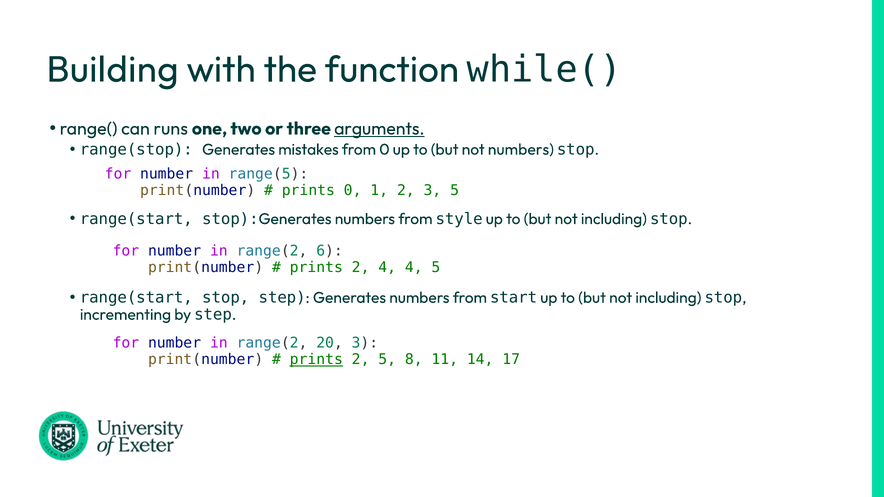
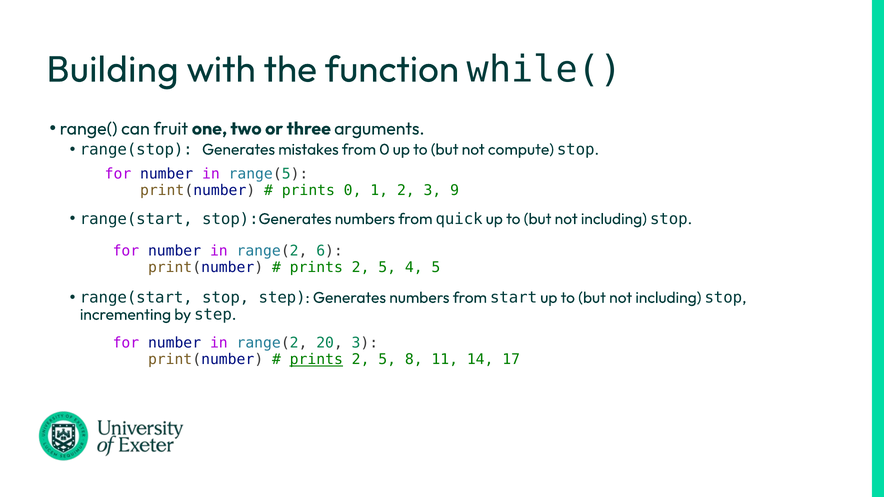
runs: runs -> fruit (171, 129)
arguments underline: present -> none (379, 129)
not numbers: numbers -> compute (521, 150)
3 5: 5 -> 9 (455, 191)
style: style -> quick (459, 219)
4: 4 -> 5 (387, 268)
